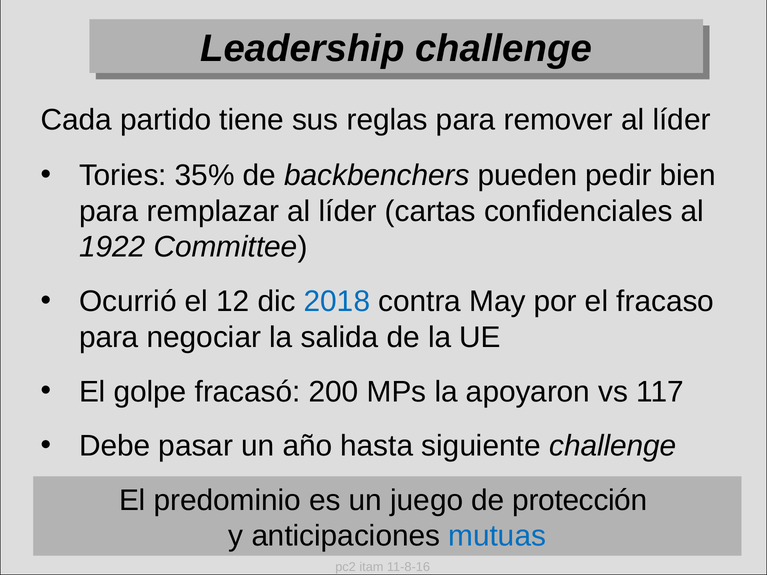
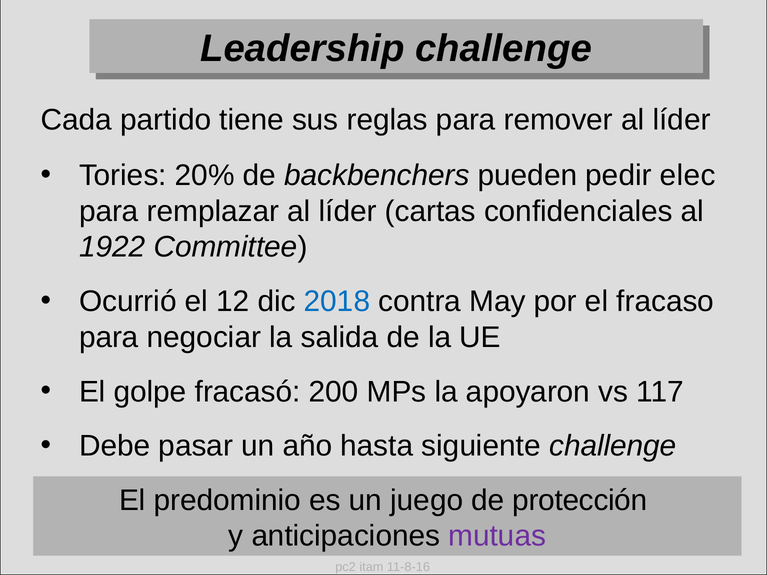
35%: 35% -> 20% (205, 176)
bien: bien -> elec (688, 176)
mutuas colour: blue -> purple (497, 536)
